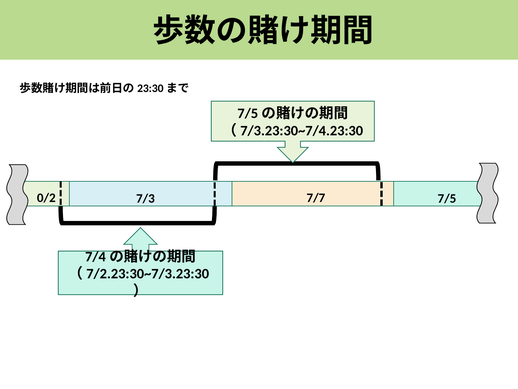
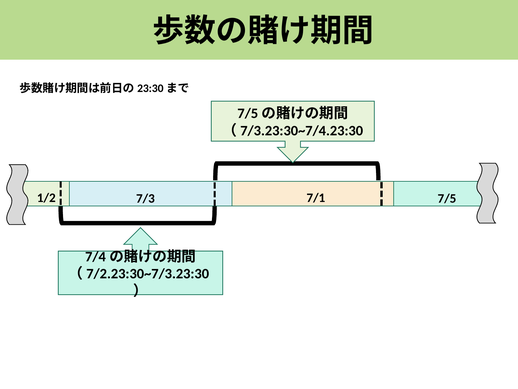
0/2: 0/2 -> 1/2 (46, 198)
7/7: 7/7 -> 7/1 (316, 198)
